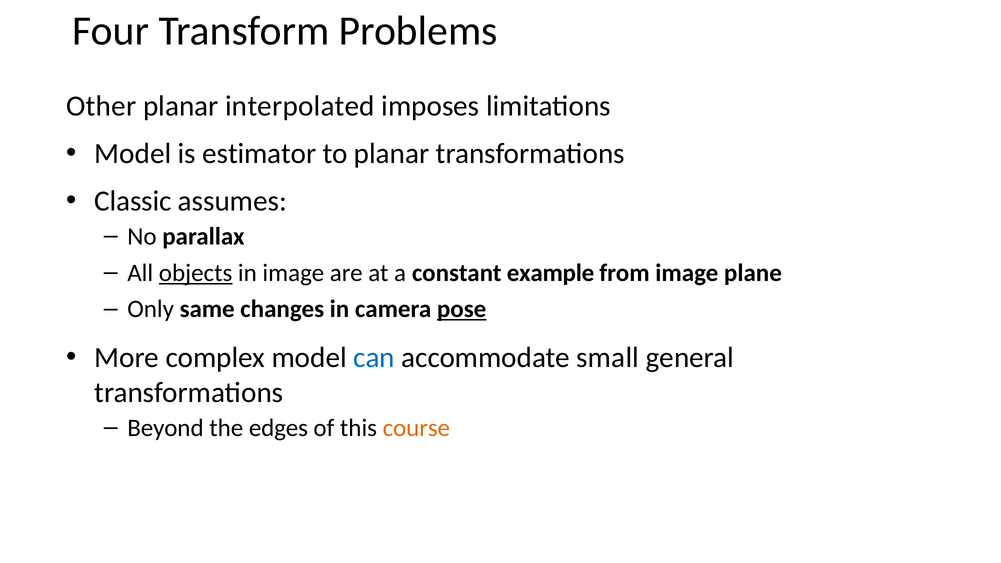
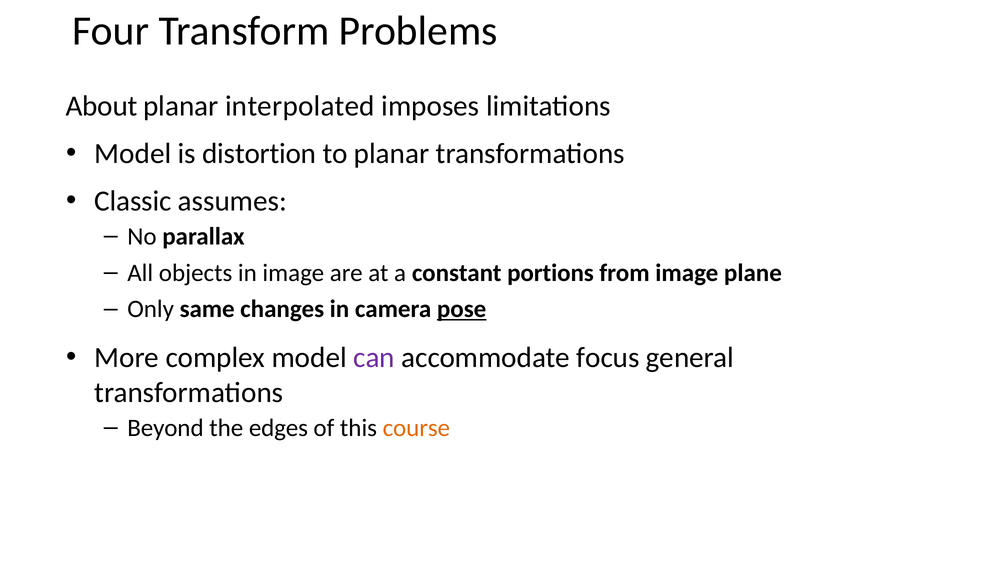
Other: Other -> About (102, 106)
estimator: estimator -> distortion (259, 154)
objects underline: present -> none (196, 273)
example: example -> portions (550, 273)
can colour: blue -> purple (374, 358)
small: small -> focus (608, 358)
